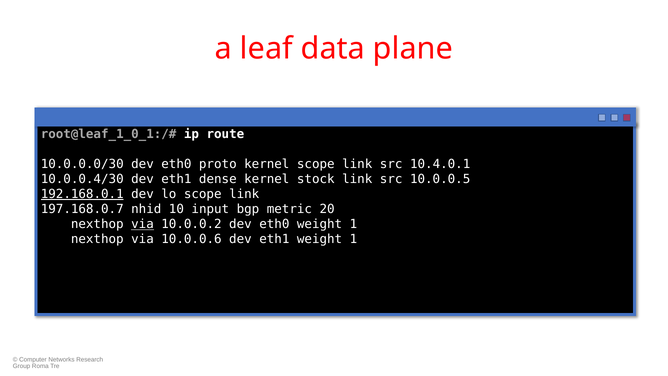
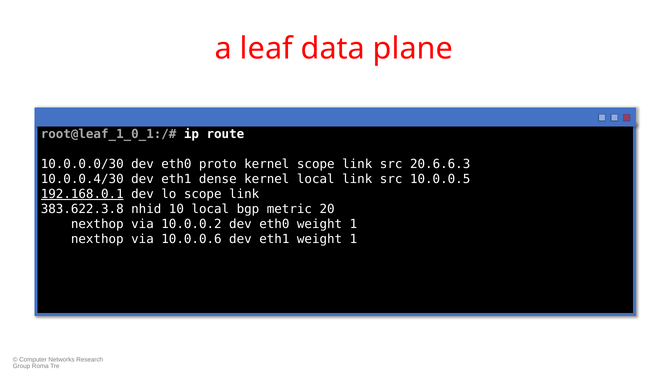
10.4.0.1: 10.4.0.1 -> 20.6.6.3 (440, 164)
kernel stock: stock -> local (316, 179)
197.168.0.7: 197.168.0.7 -> 383.622.3.8 (82, 209)
10 input: input -> local (210, 209)
via underline: present -> none (142, 224)
